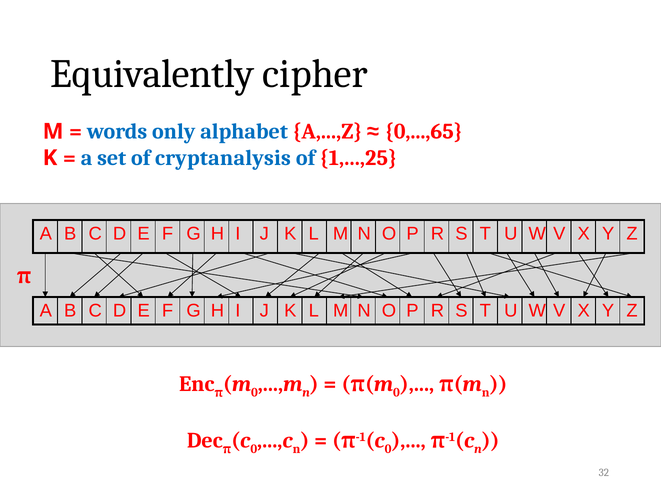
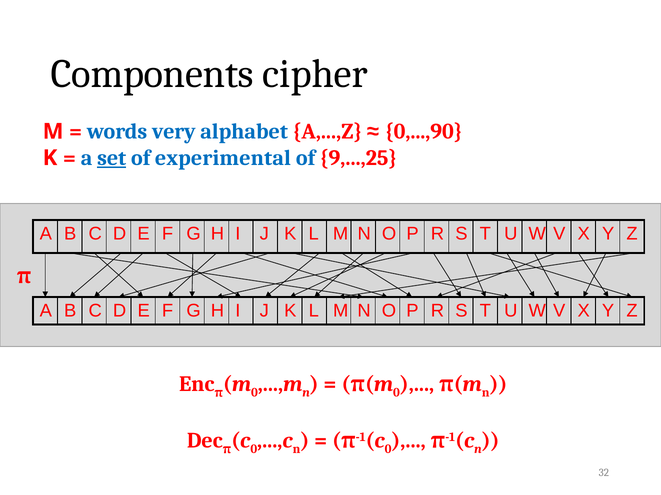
Equivalently: Equivalently -> Components (152, 74)
only: only -> very (174, 132)
0,...,65: 0,...,65 -> 0,...,90 (424, 132)
set underline: none -> present (112, 158)
cryptanalysis: cryptanalysis -> experimental (223, 158)
1,...,25: 1,...,25 -> 9,...,25 (358, 158)
